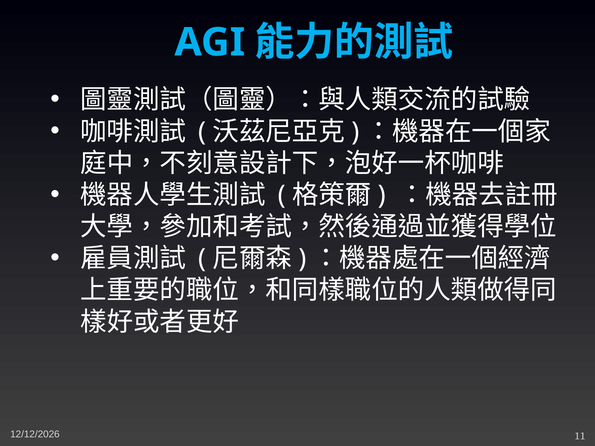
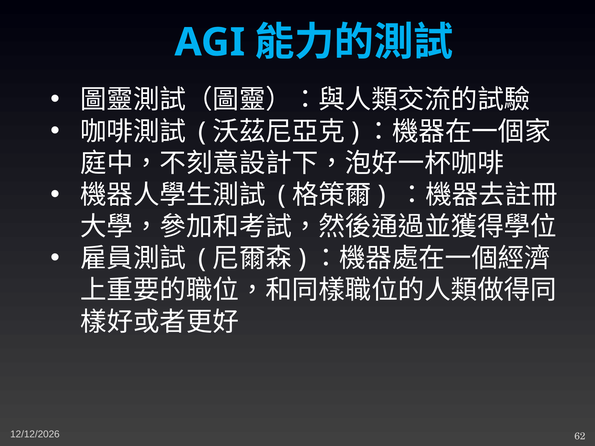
11: 11 -> 62 (580, 436)
